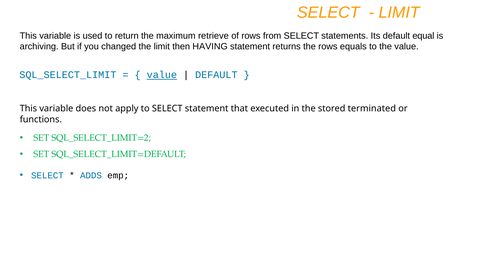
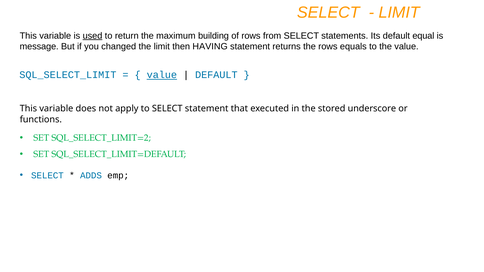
used underline: none -> present (93, 36)
retrieve: retrieve -> building (213, 36)
archiving: archiving -> message (39, 47)
terminated: terminated -> underscore (372, 109)
